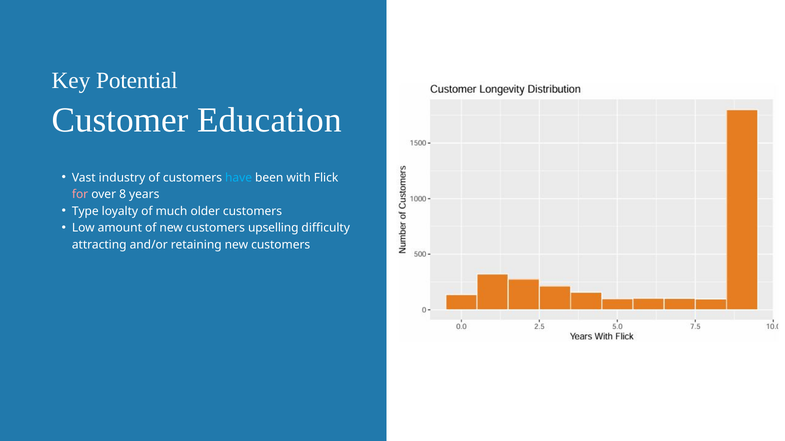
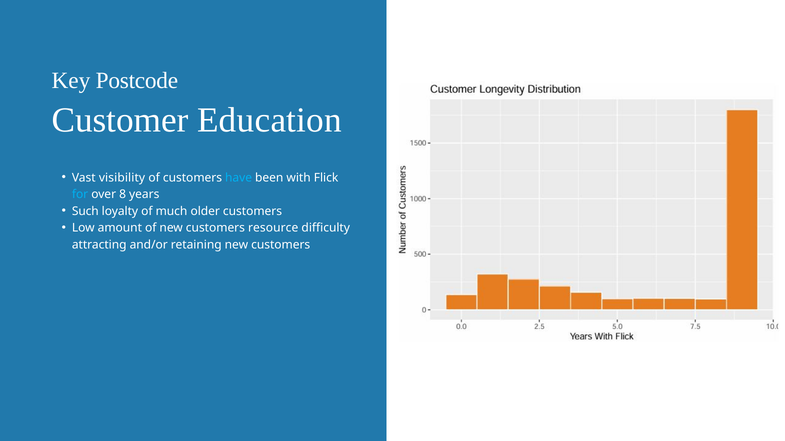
Potential: Potential -> Postcode (137, 81)
industry: industry -> visibility (122, 178)
for colour: pink -> light blue (80, 195)
Type: Type -> Such (85, 211)
upselling: upselling -> resource (273, 228)
